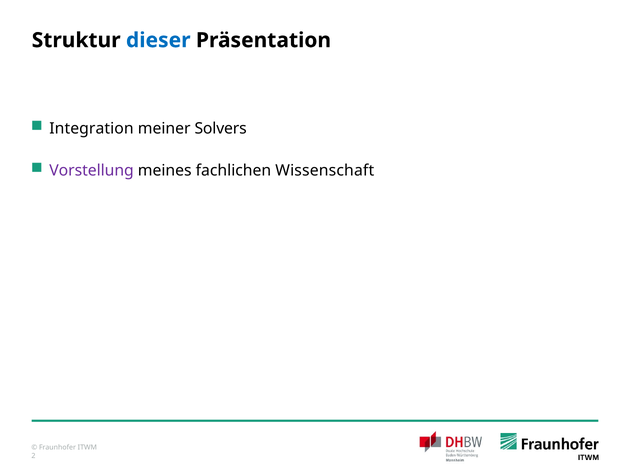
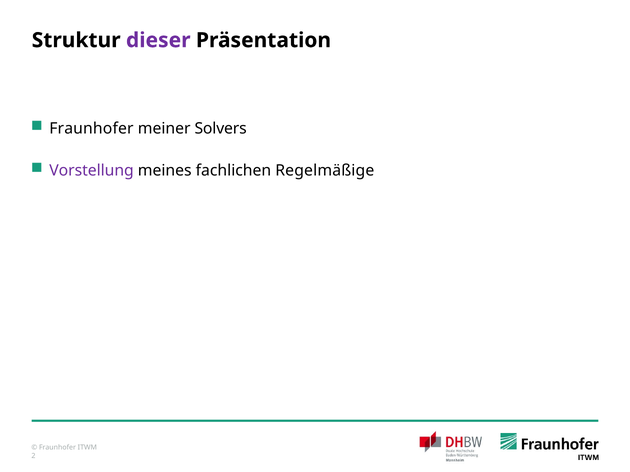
dieser colour: blue -> purple (158, 40)
Integration: Integration -> Fraunhofer (91, 129)
Wissenschaft: Wissenschaft -> Regelmäßige (325, 171)
